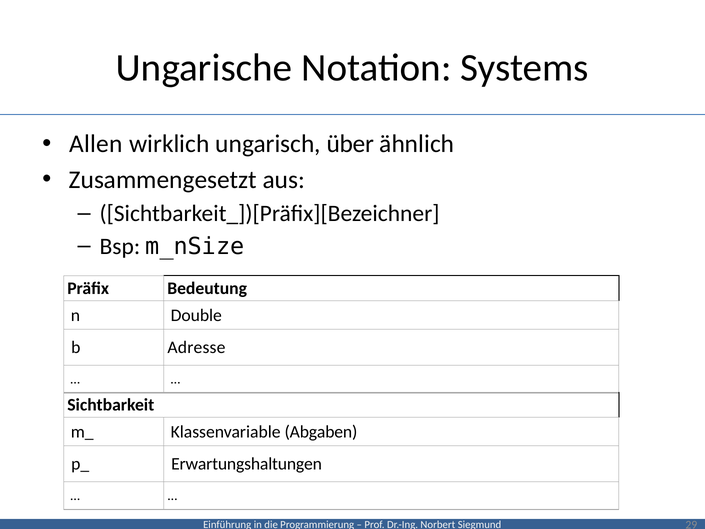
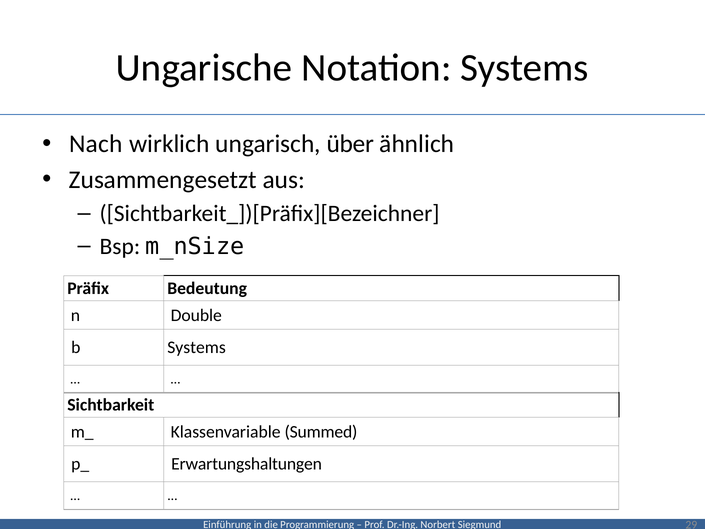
Allen: Allen -> Nach (96, 144)
b Adresse: Adresse -> Systems (197, 347)
Abgaben: Abgaben -> Summed (321, 432)
